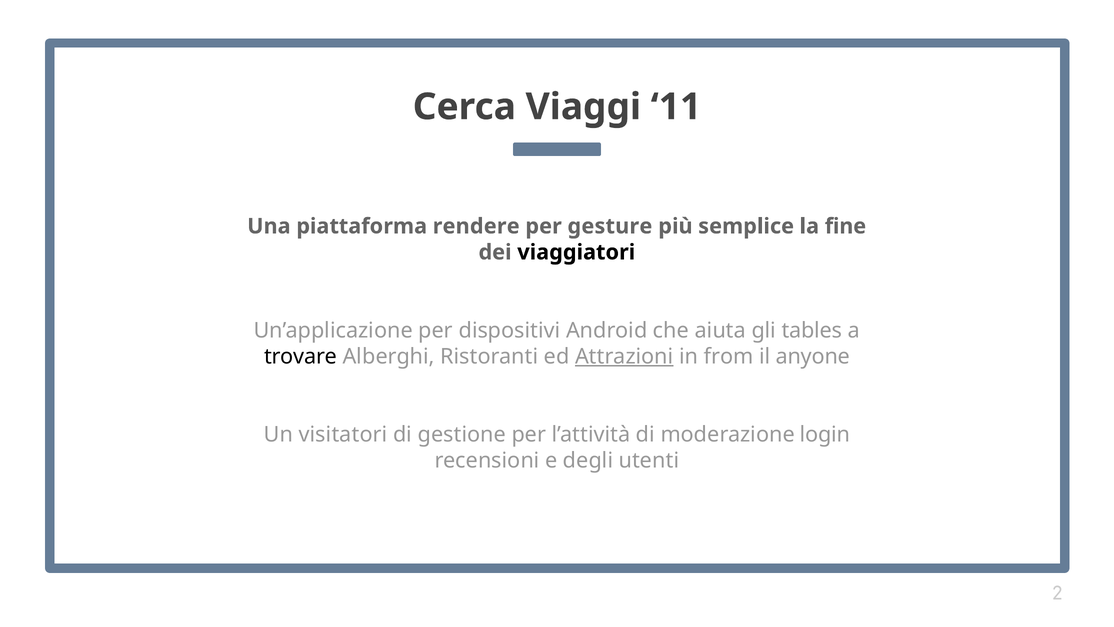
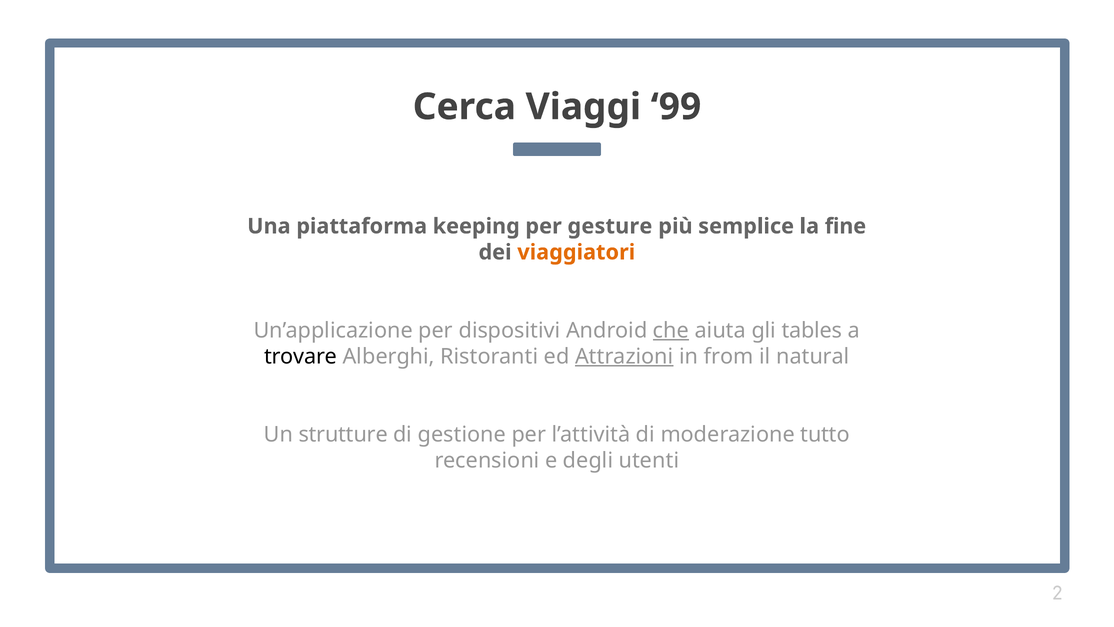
11: 11 -> 99 (676, 107)
rendere: rendere -> keeping (476, 226)
viaggiatori colour: black -> orange (576, 252)
che underline: none -> present (671, 330)
anyone: anyone -> natural (813, 356)
visitatori: visitatori -> strutture (343, 434)
login: login -> tutto (825, 434)
